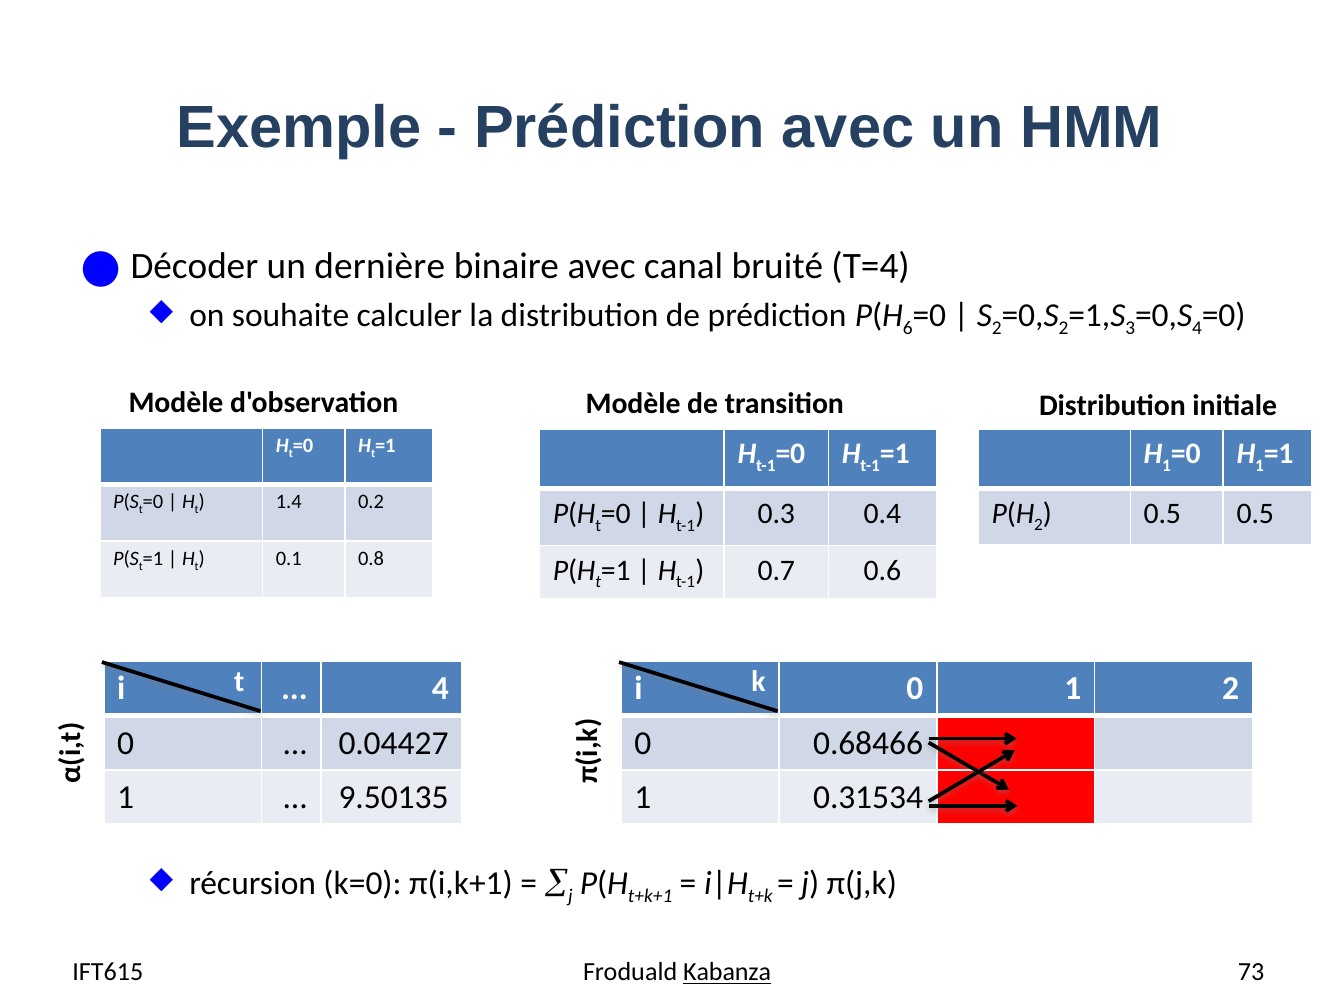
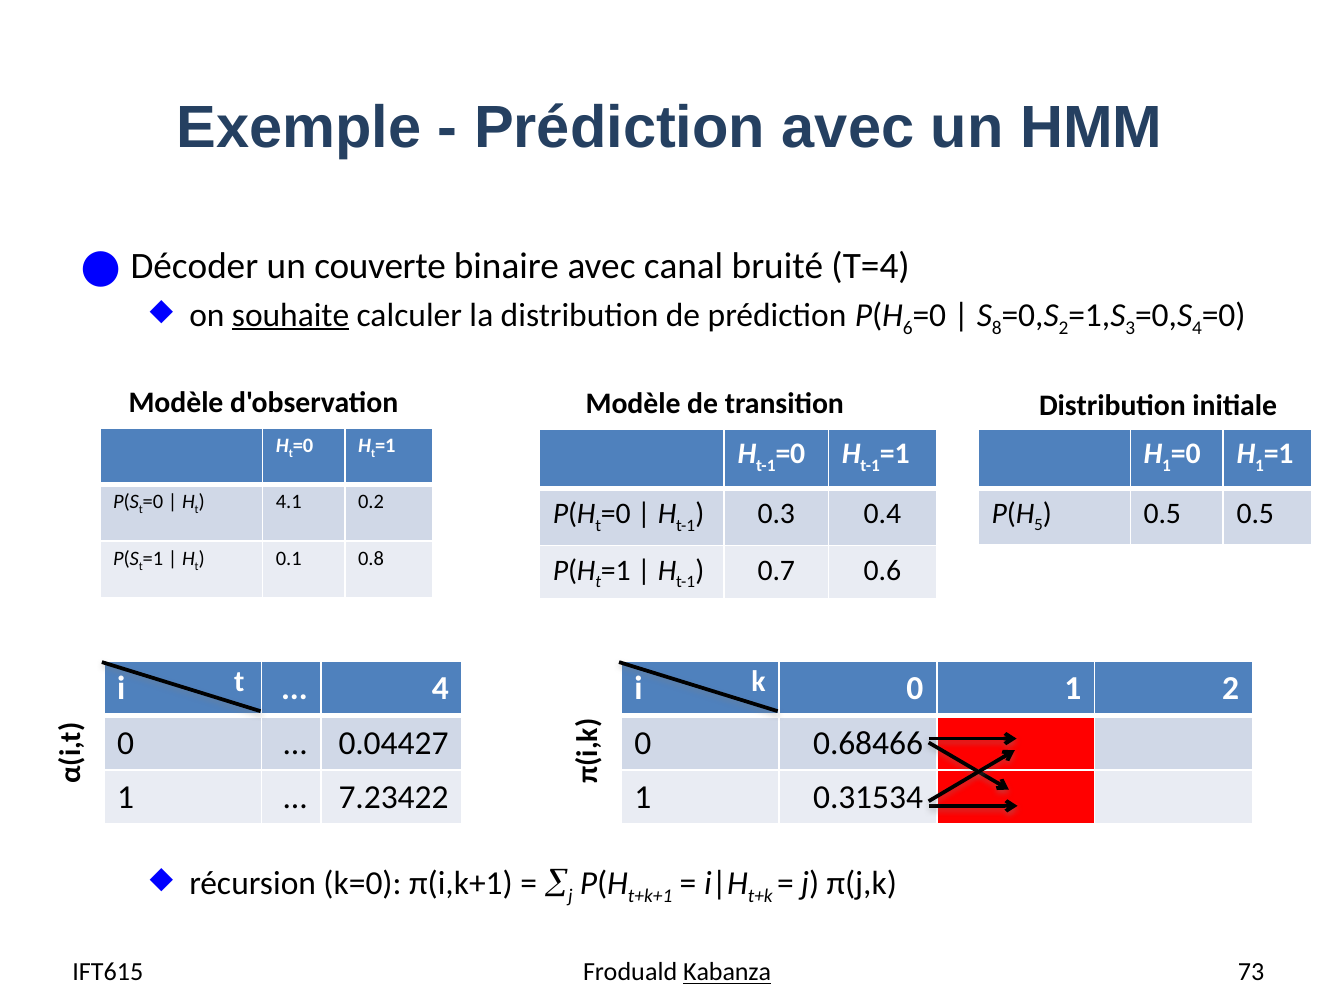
dernière: dernière -> couverte (380, 266)
souhaite underline: none -> present (291, 315)
2: 2 -> 8 (997, 328)
1.4: 1.4 -> 4.1 (289, 502)
2: 2 -> 5 (1038, 525)
9.50135: 9.50135 -> 7.23422 (394, 797)
